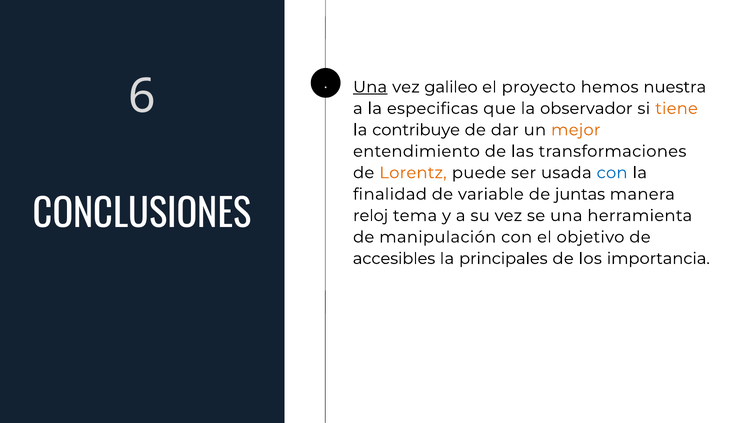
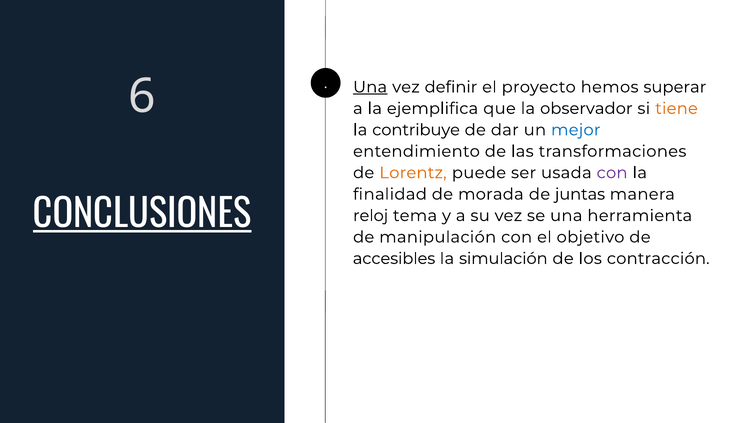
galileo: galileo -> definir (451, 87)
nuestra: nuestra -> superar (675, 87)
especificas: especificas -> ejemplifica (433, 109)
mejor colour: orange -> blue (576, 130)
con colour: blue -> purple (612, 173)
variable: variable -> morada (491, 194)
CONCLUSIONES underline: none -> present (142, 215)
principales: principales -> simulación (503, 259)
importancia: importancia -> contracción (658, 259)
